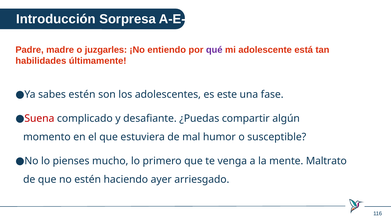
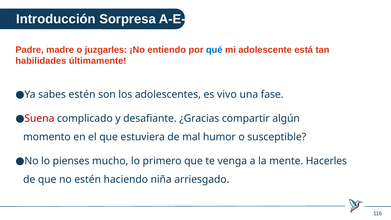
qué colour: purple -> blue (214, 50)
este: este -> vivo (227, 94)
¿Puedas: ¿Puedas -> ¿Gracias (199, 118)
Maltrato: Maltrato -> Hacerles (326, 161)
ayer: ayer -> niña (161, 180)
